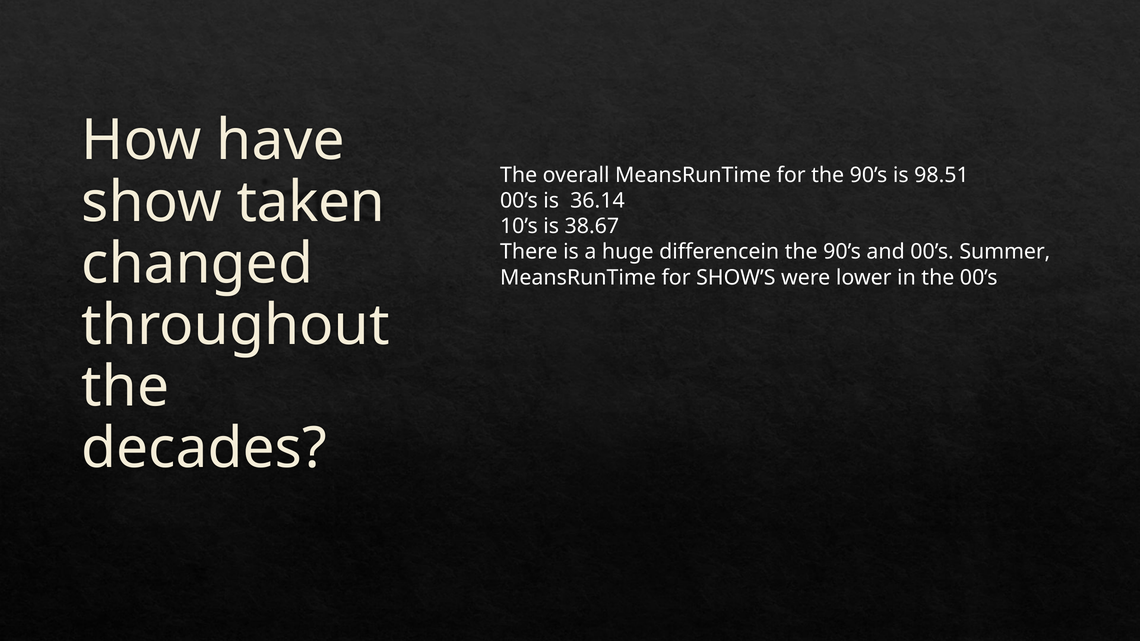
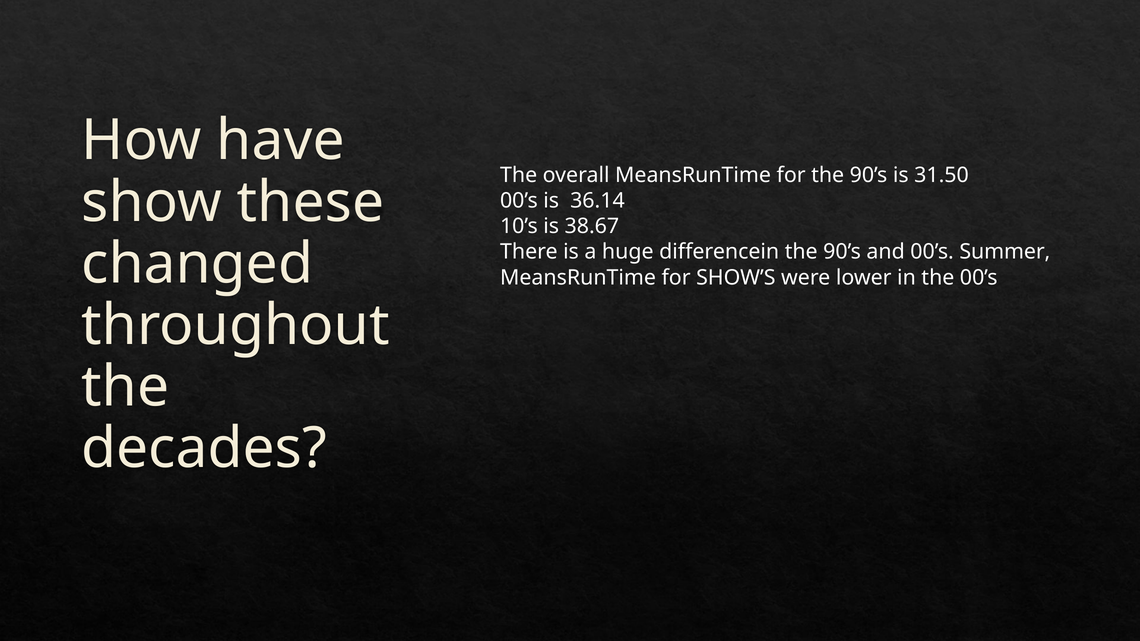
98.51: 98.51 -> 31.50 (941, 175)
taken: taken -> these (311, 202)
